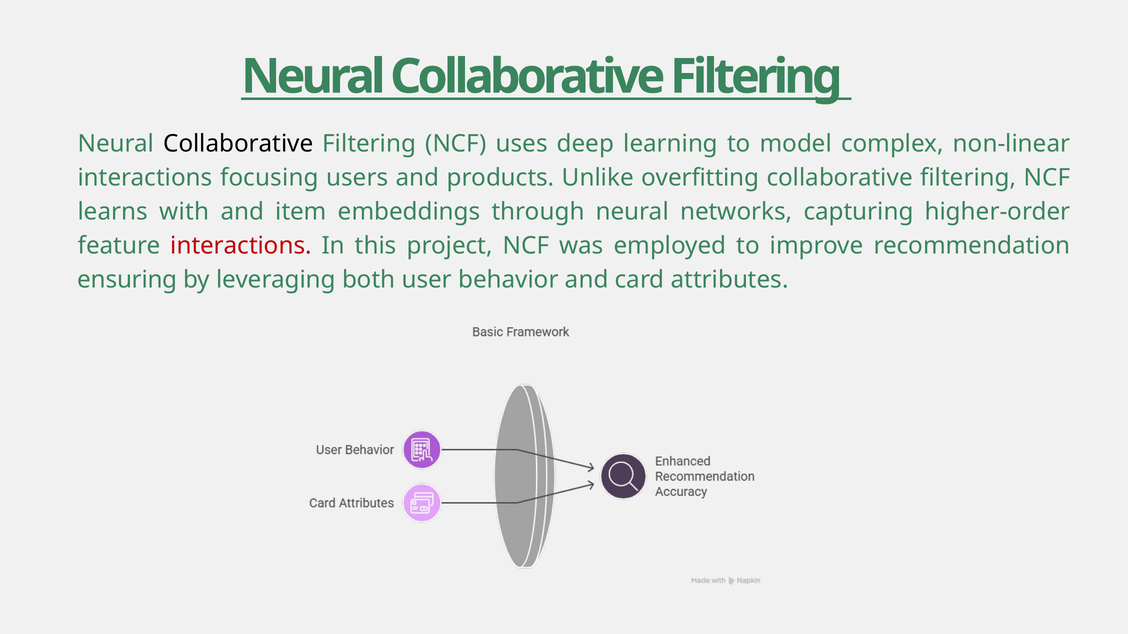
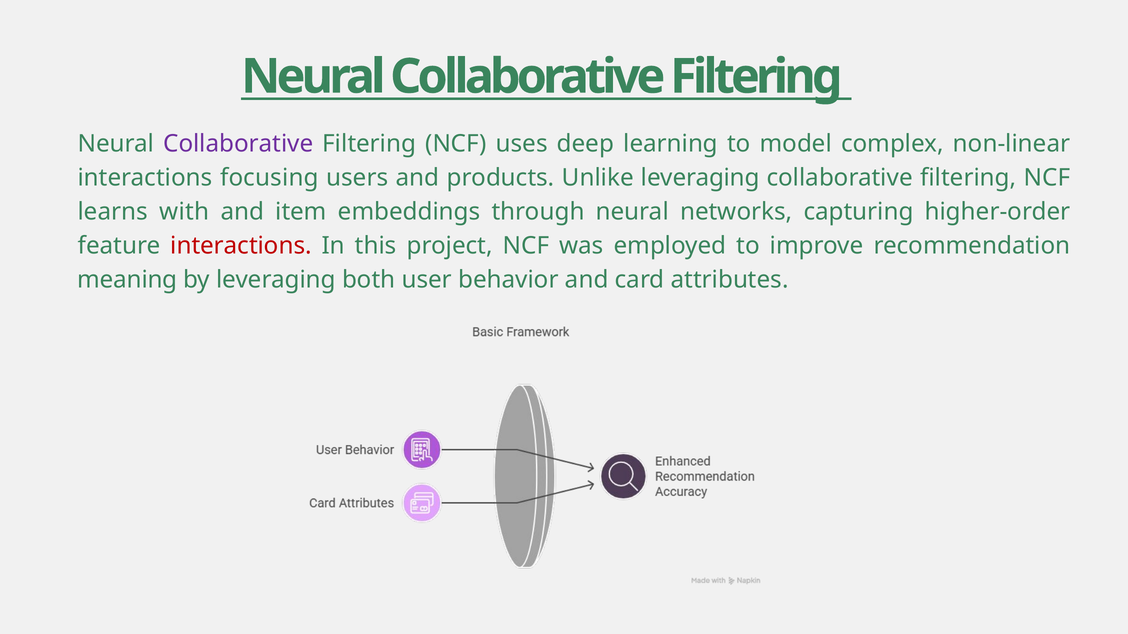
Collaborative colour: black -> purple (238, 144)
Unlike overfitting: overfitting -> leveraging (700, 178)
ensuring: ensuring -> meaning (127, 280)
